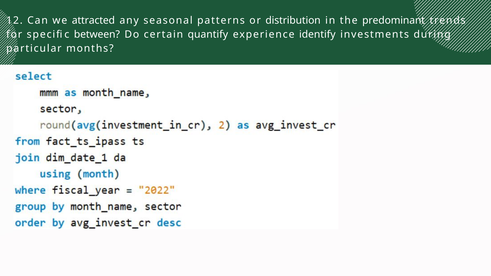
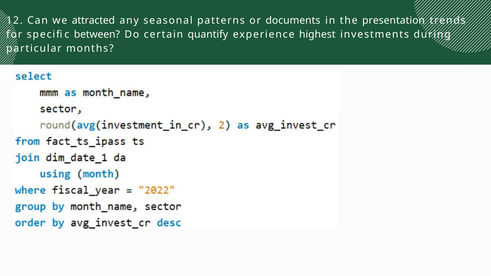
distribution: distribution -> documents (293, 20)
predominant: predominant -> presentation (394, 20)
identify: identify -> highest (317, 34)
